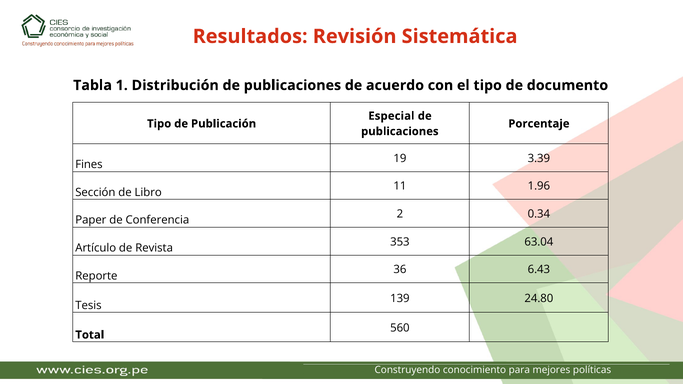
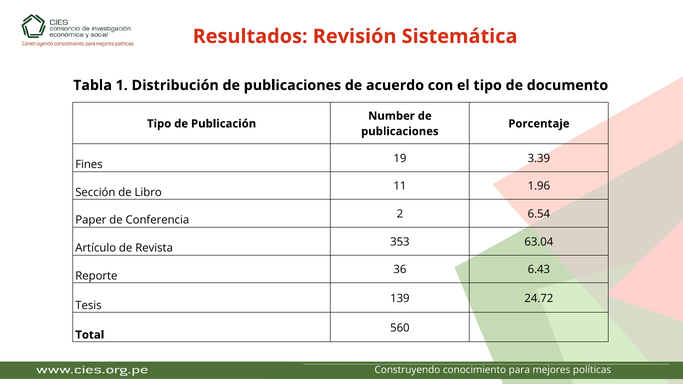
Especial: Especial -> Number (392, 116)
0.34: 0.34 -> 6.54 (539, 214)
24.80: 24.80 -> 24.72 (539, 298)
